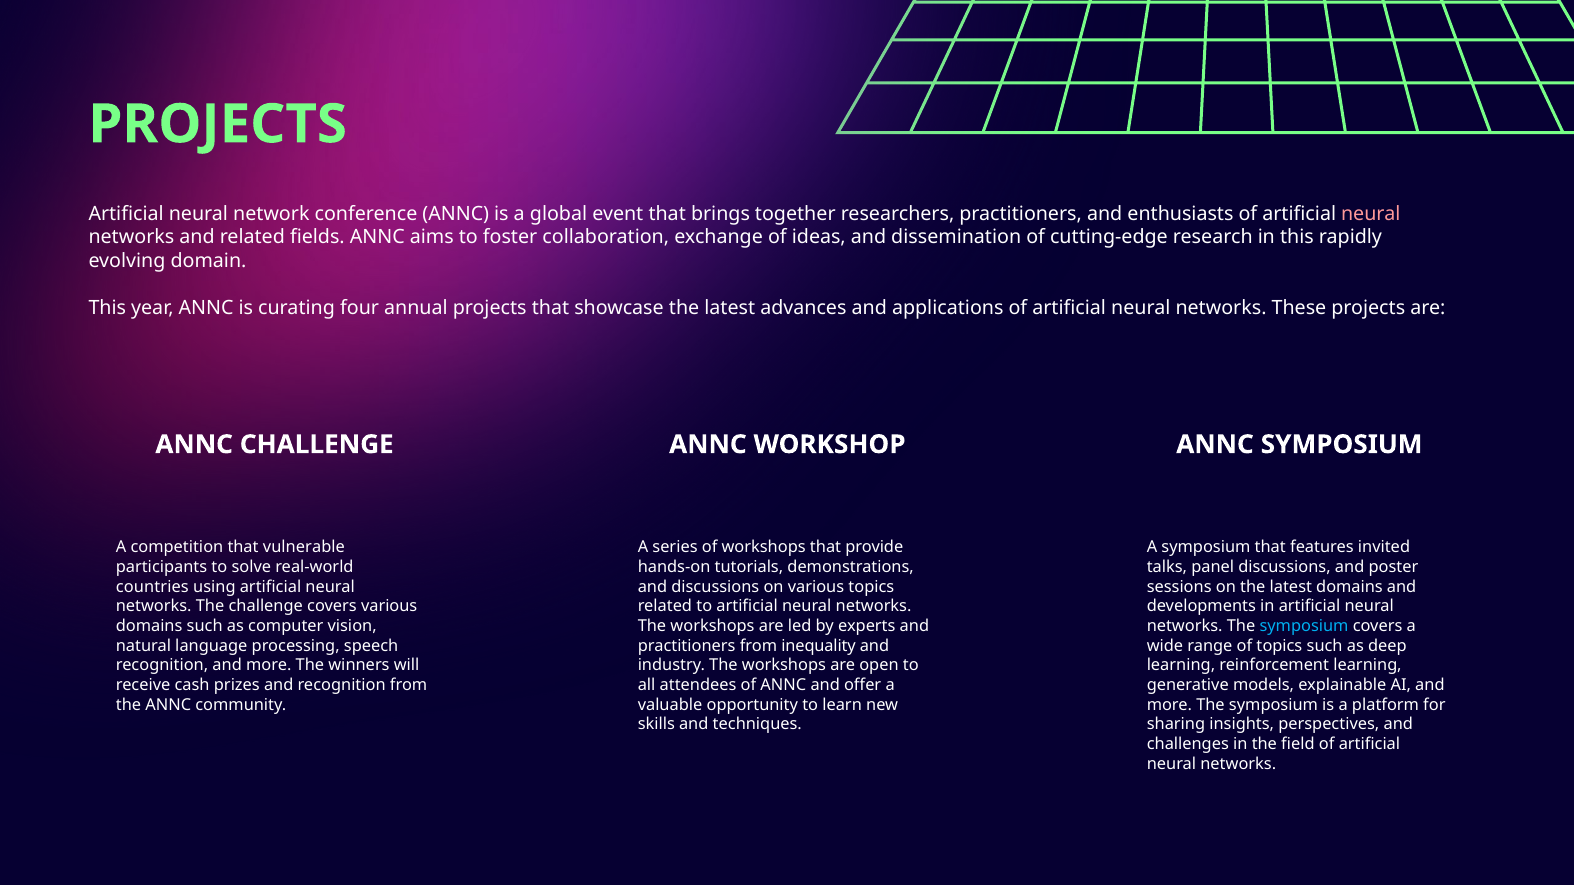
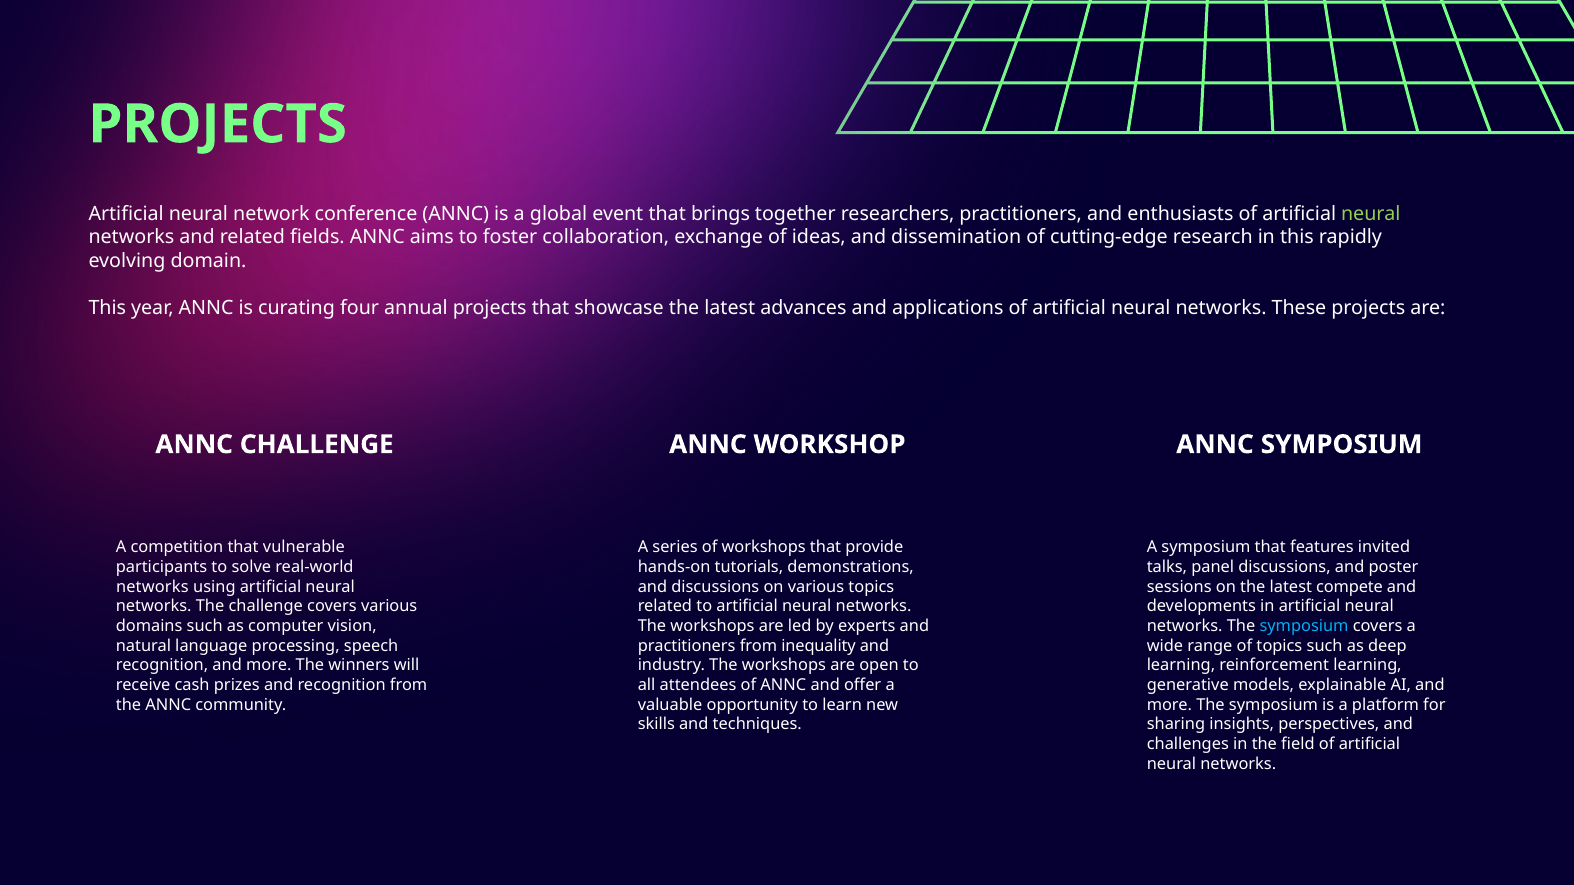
neural colour: pink -> light green (1371, 214)
countries: countries -> networks (152, 587)
latest domains: domains -> compete (1350, 587)
